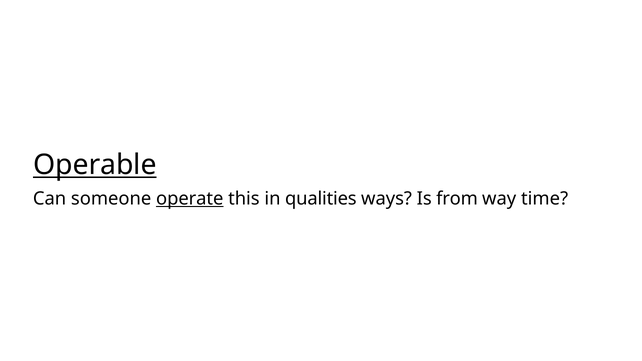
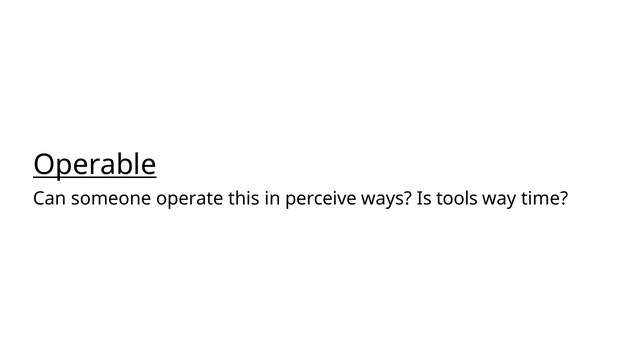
operate underline: present -> none (190, 199)
qualities: qualities -> perceive (321, 199)
from: from -> tools (457, 199)
